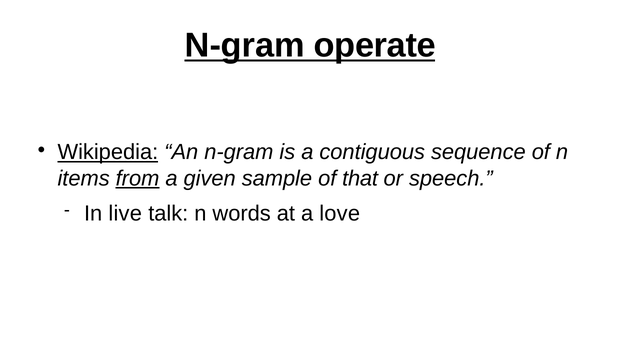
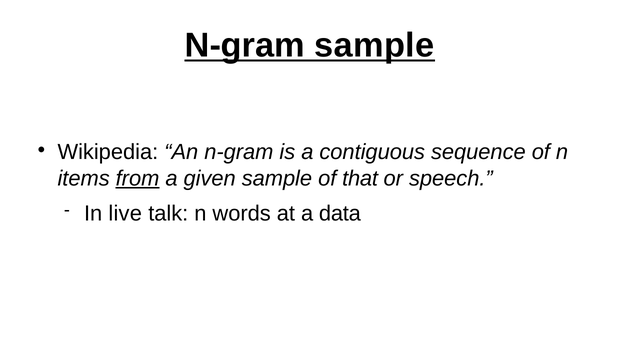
N-gram operate: operate -> sample (374, 45)
Wikipedia underline: present -> none (108, 152)
love: love -> data (340, 213)
